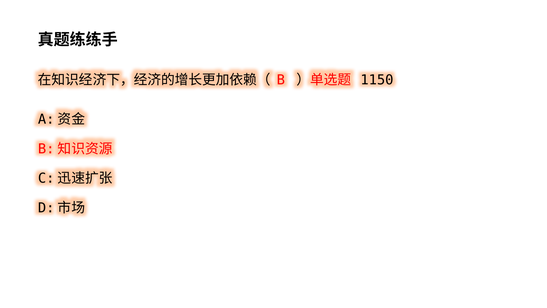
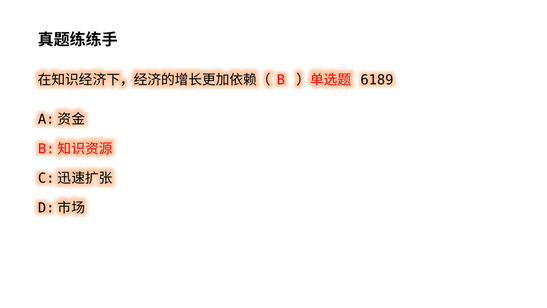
1150: 1150 -> 6189 (377, 80)
